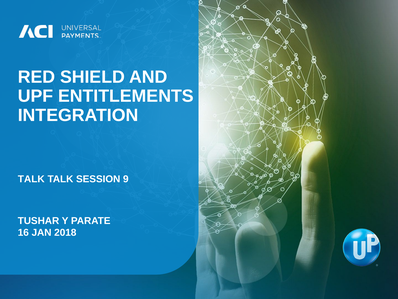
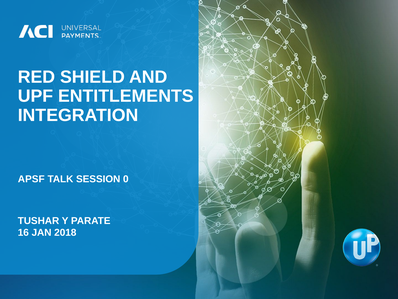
TALK: TALK -> APSF (31, 179)
9: 9 -> 0 (126, 179)
